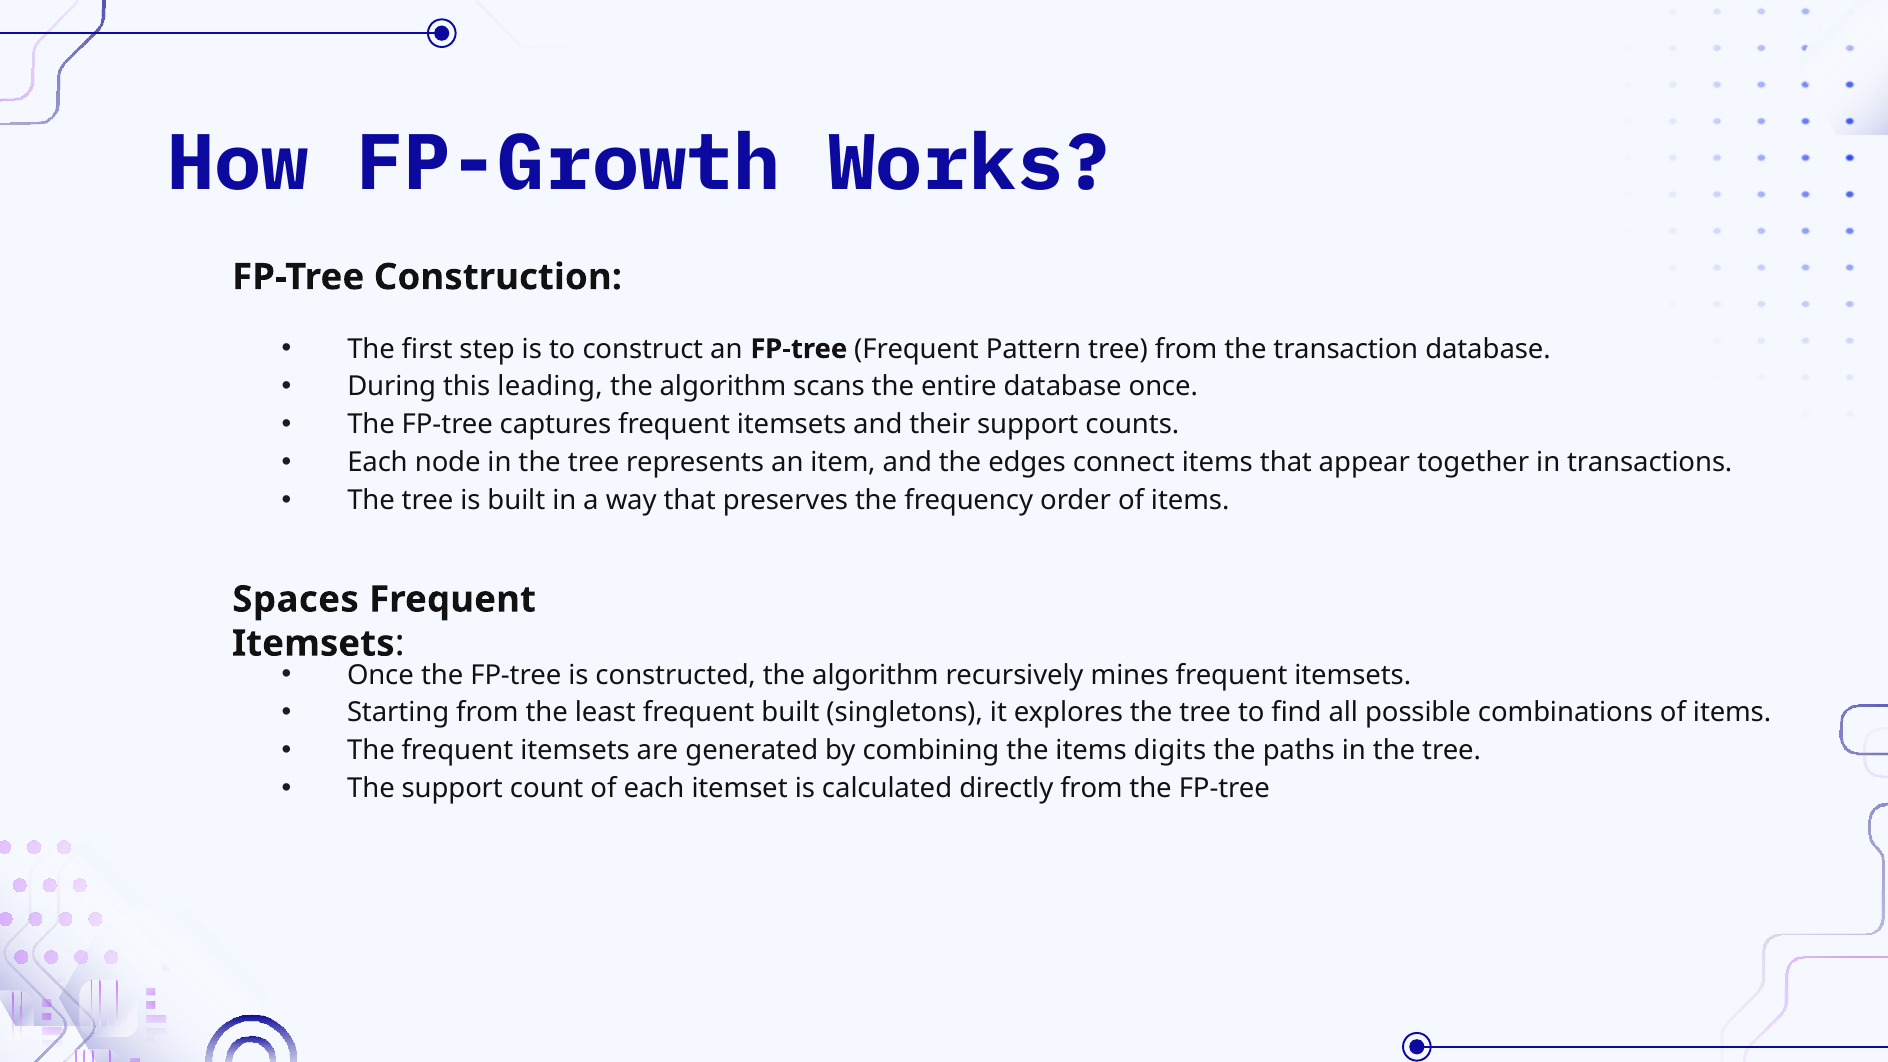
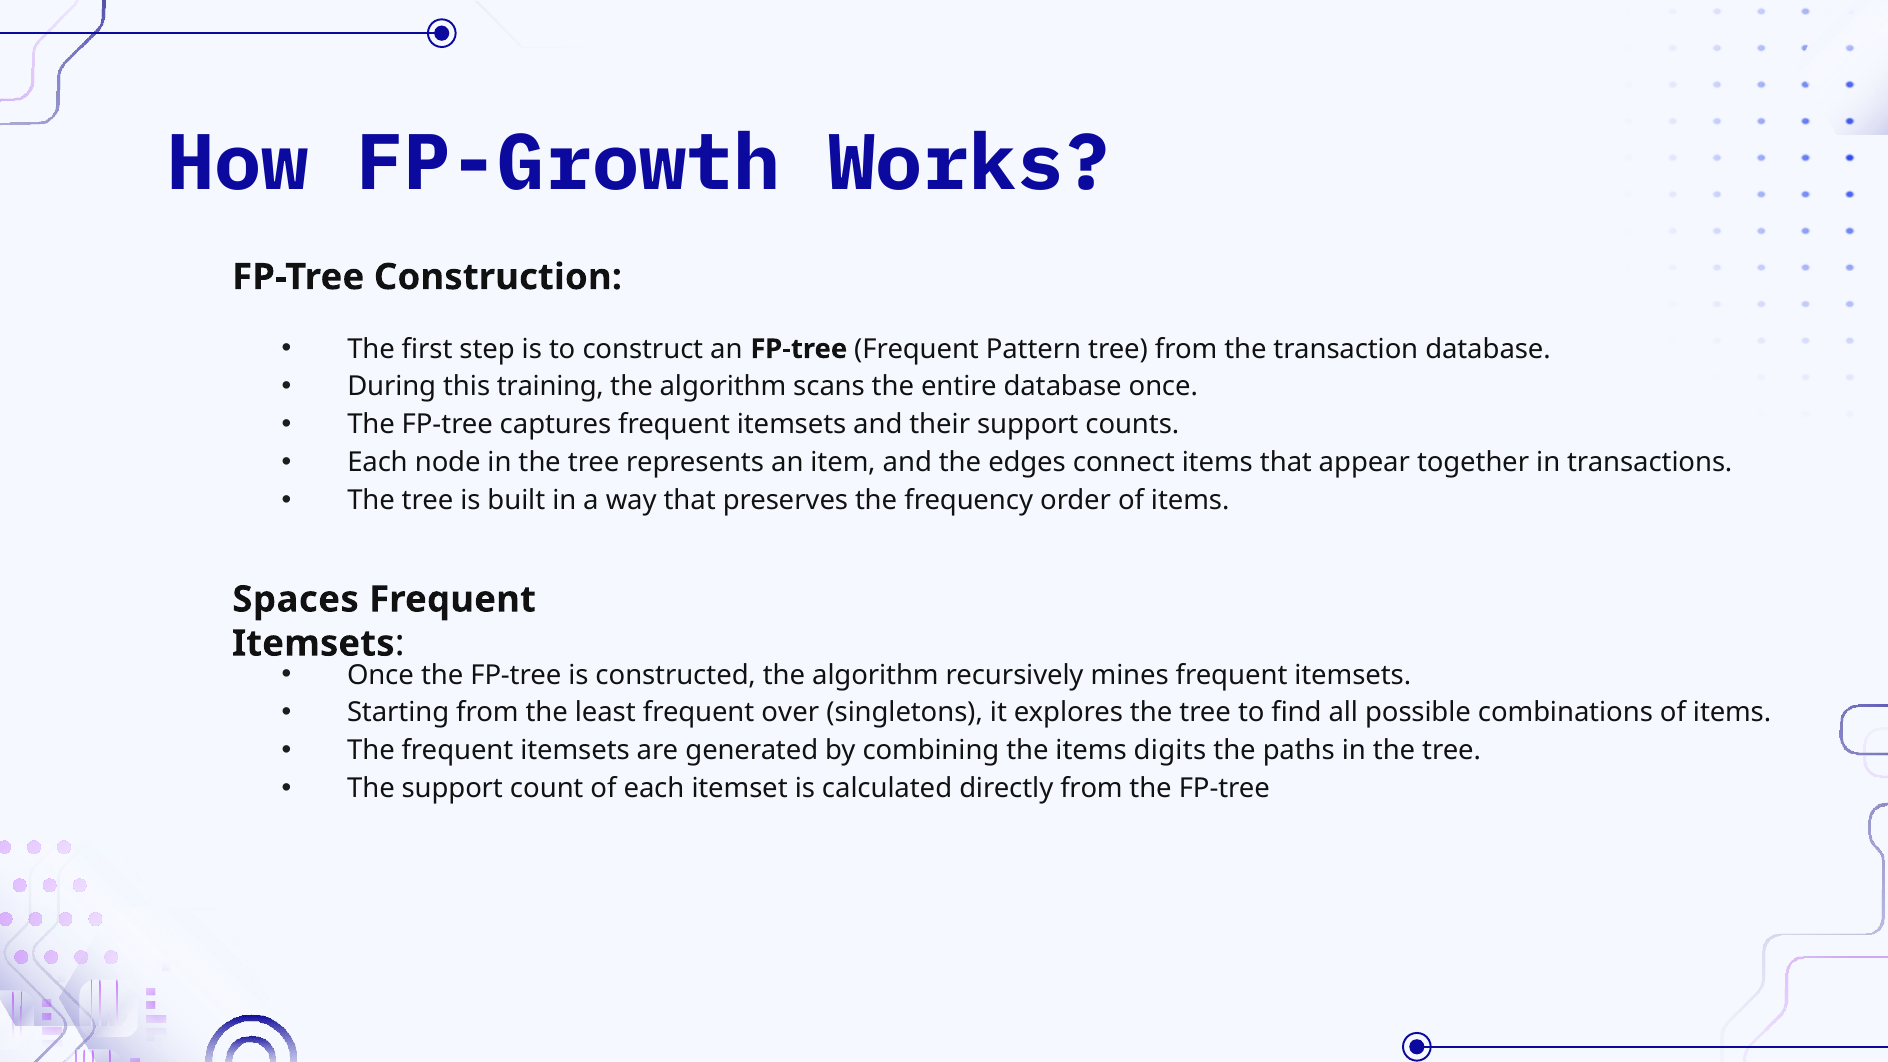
leading: leading -> training (550, 387)
frequent built: built -> over (790, 713)
